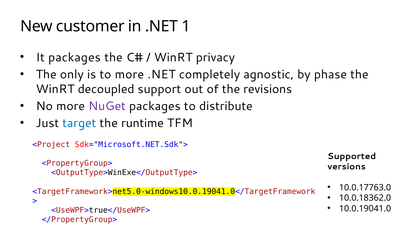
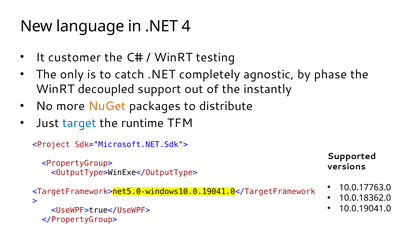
customer: customer -> language (90, 26)
1: 1 -> 4 (186, 26)
It packages: packages -> customer (75, 57)
privacy: privacy -> testing (215, 57)
to more: more -> catch (129, 74)
revisions: revisions -> instantly (268, 89)
NuGet colour: purple -> orange (107, 106)
